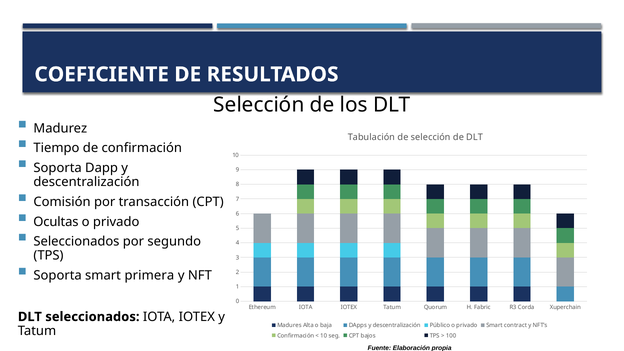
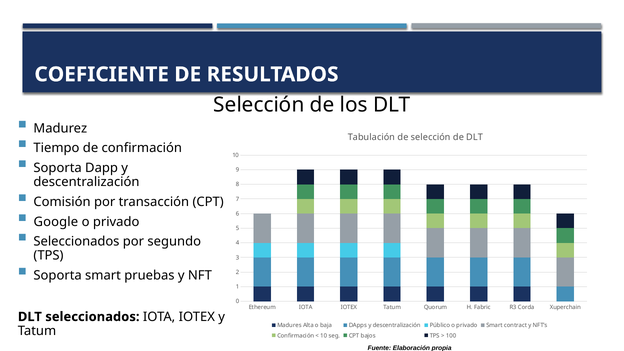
Ocultas: Ocultas -> Google (56, 222)
primera: primera -> pruebas (149, 275)
